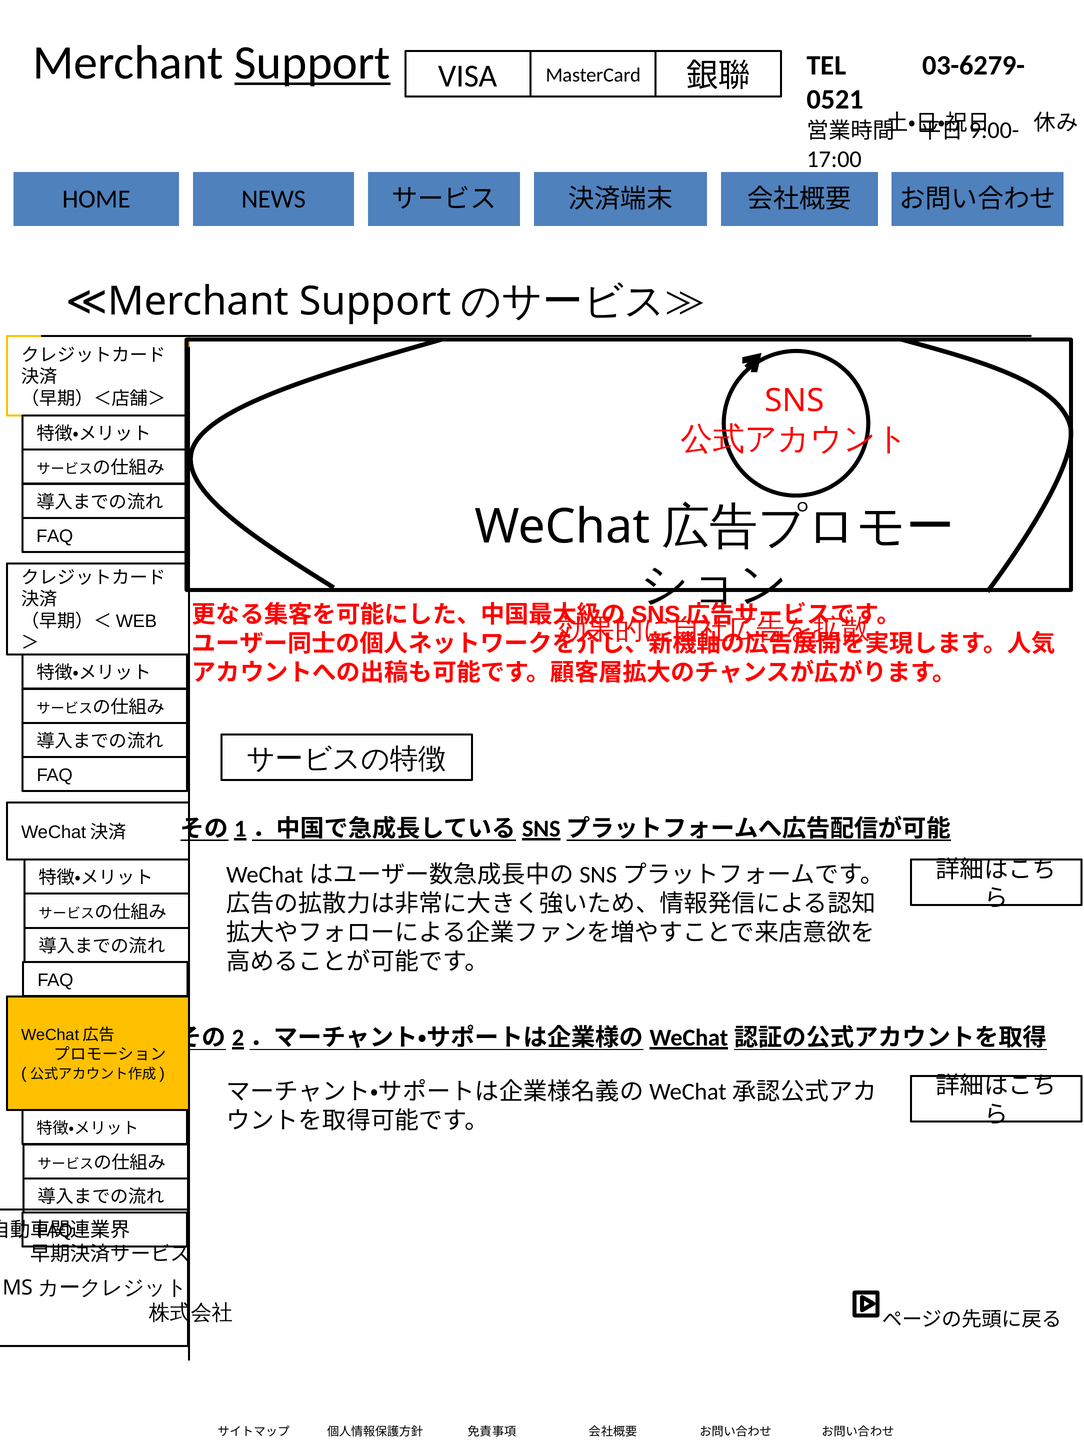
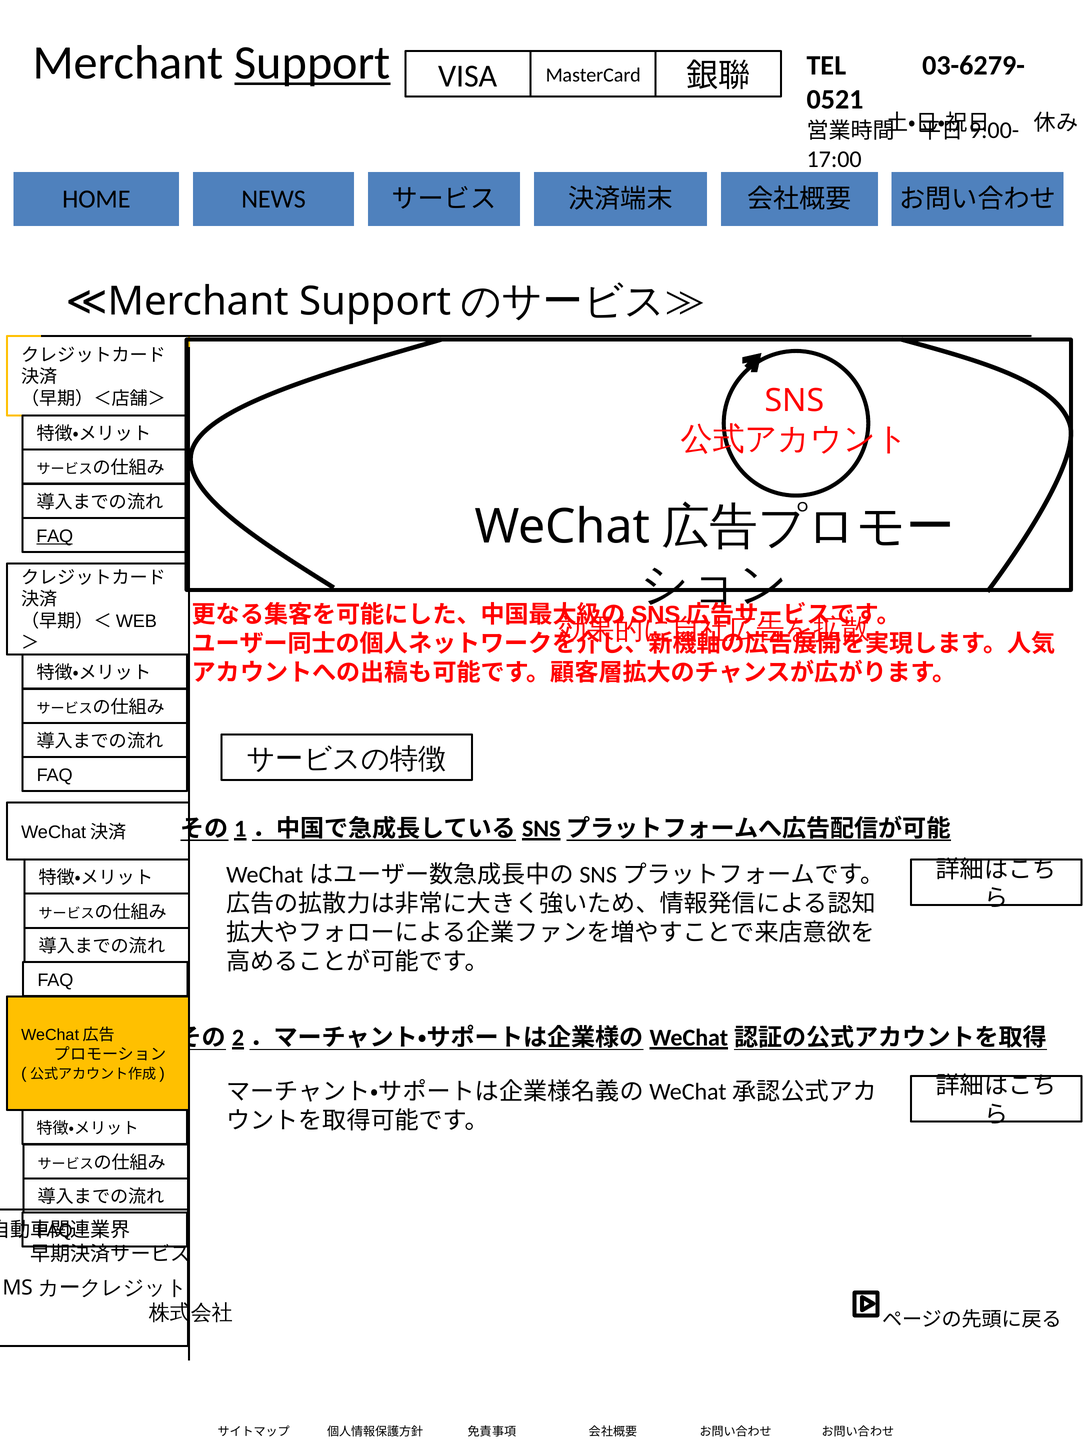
FAQ underline: none -> present (55, 536)
